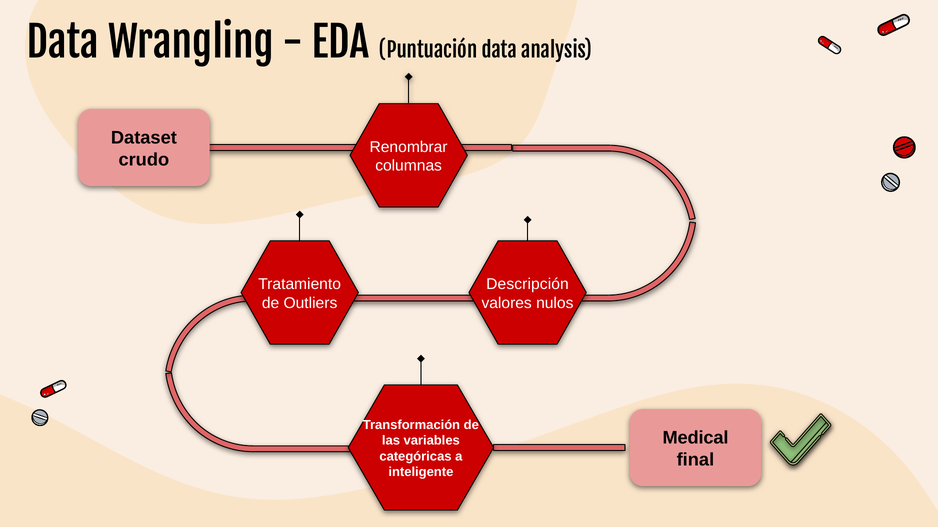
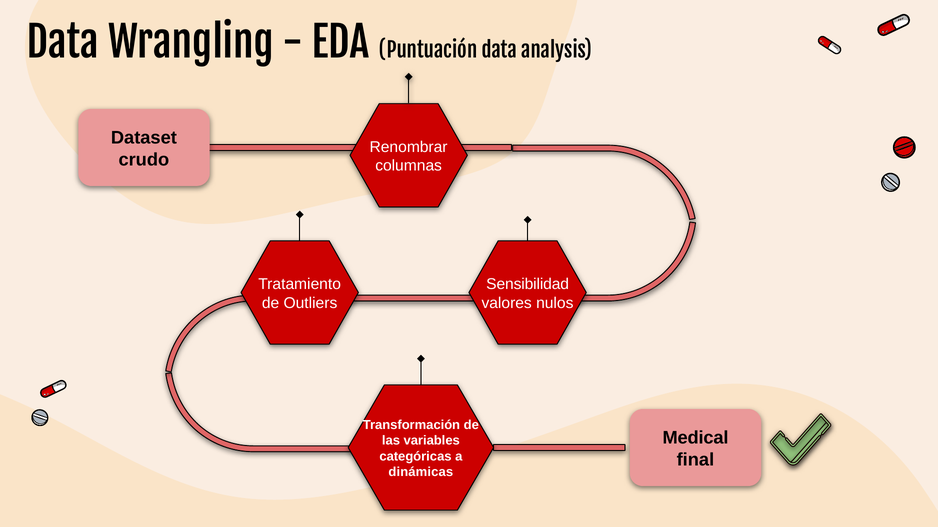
Descripción: Descripción -> Sensibilidad (528, 285)
inteligente: inteligente -> dinámicas (421, 472)
